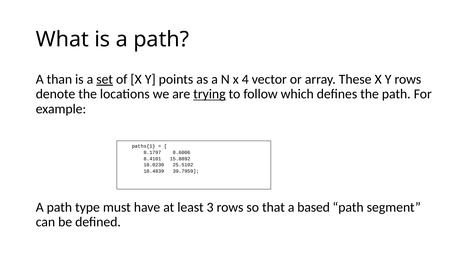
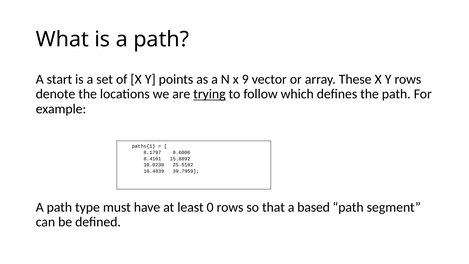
than: than -> start (59, 79)
set underline: present -> none (105, 79)
4: 4 -> 9 (245, 79)
3: 3 -> 0 (210, 207)
